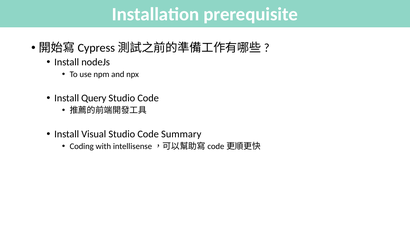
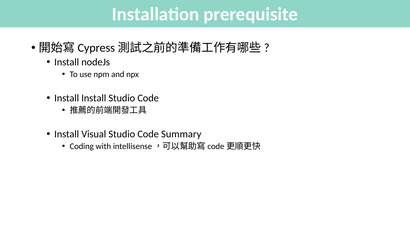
Install Query: Query -> Install (94, 98)
